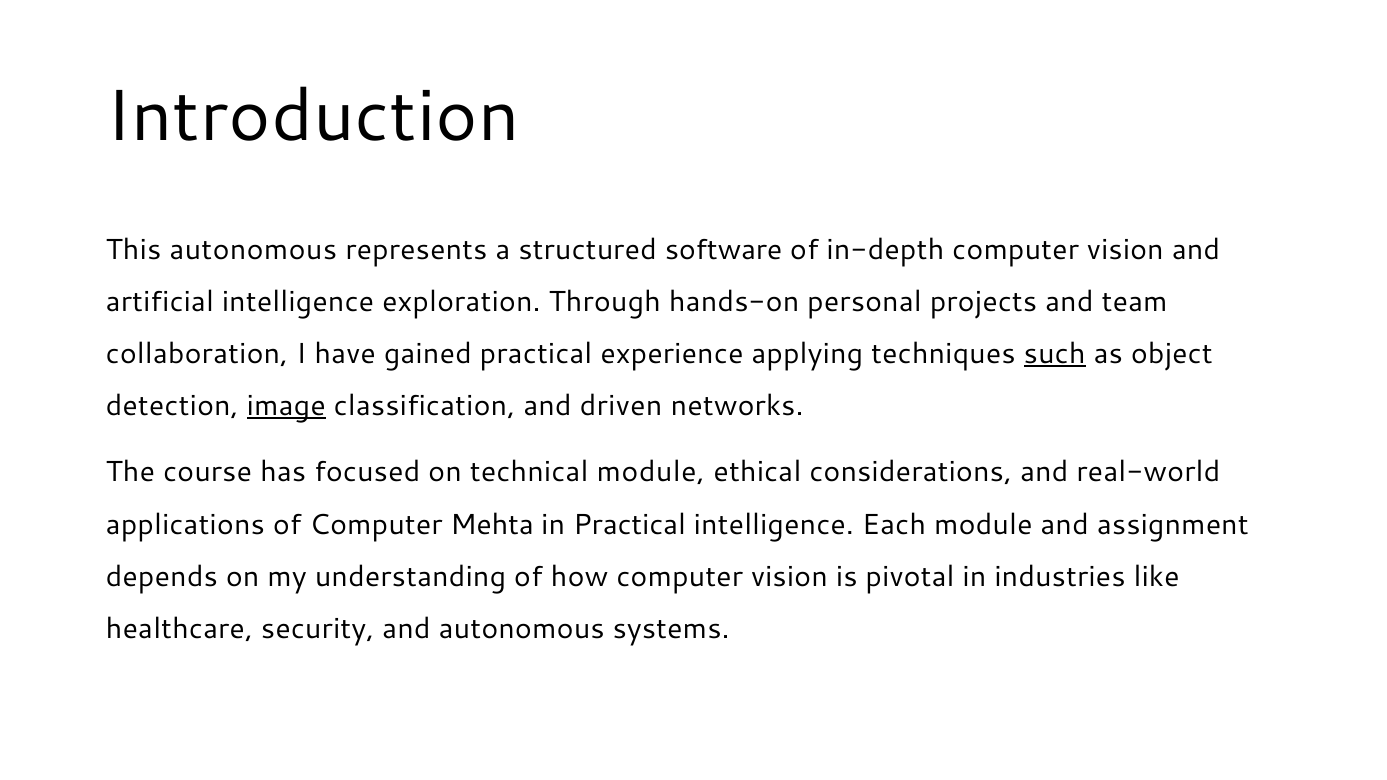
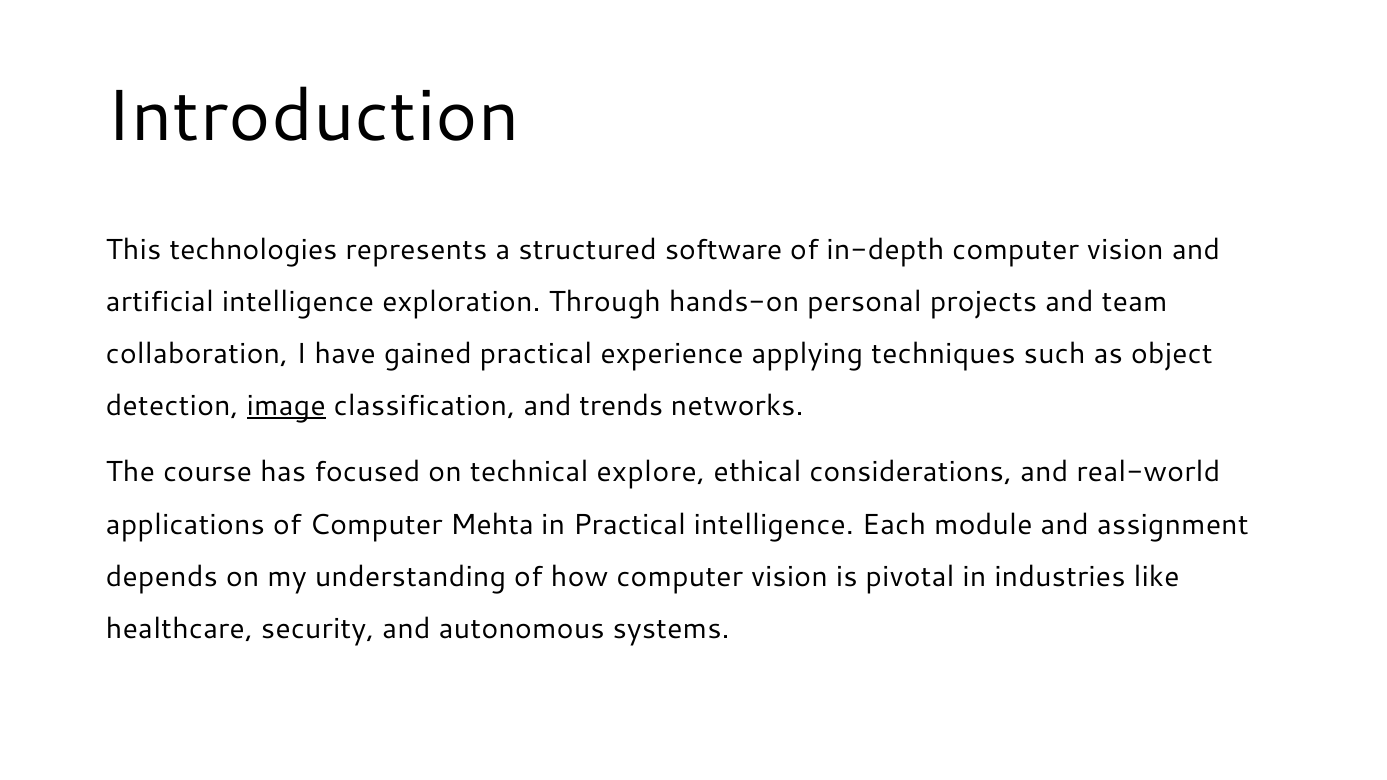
This autonomous: autonomous -> technologies (253, 250)
such underline: present -> none (1055, 354)
driven: driven -> trends (621, 406)
technical module: module -> explore (651, 472)
